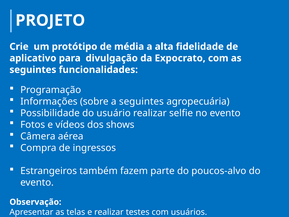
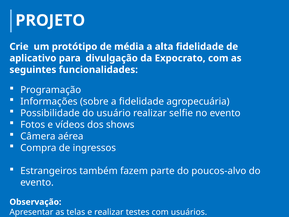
a seguintes: seguintes -> fidelidade (141, 101)
